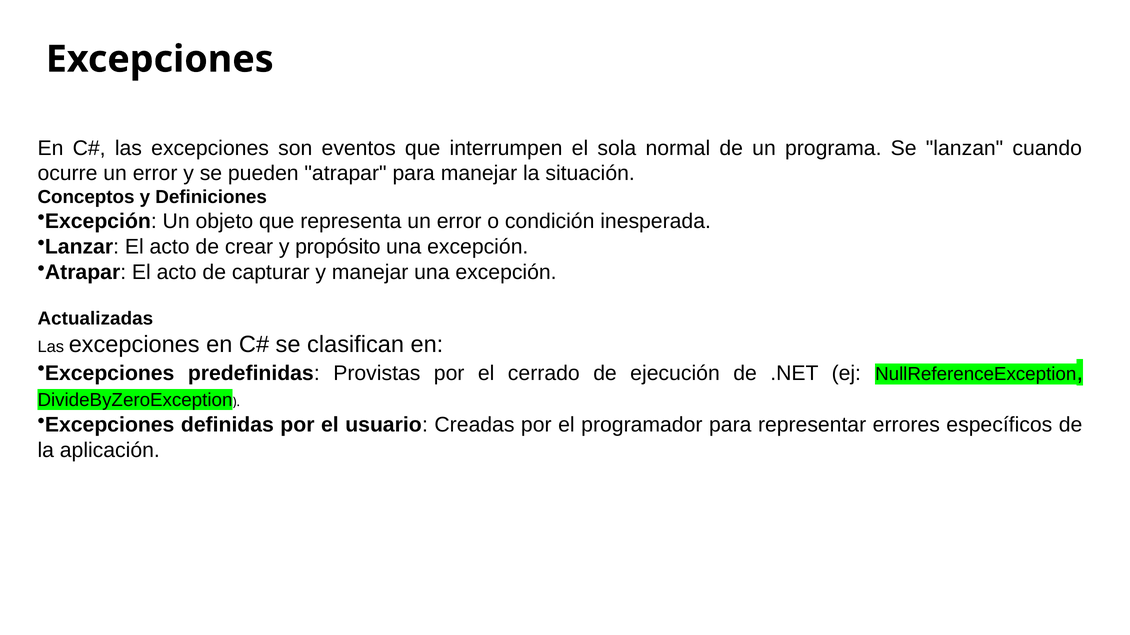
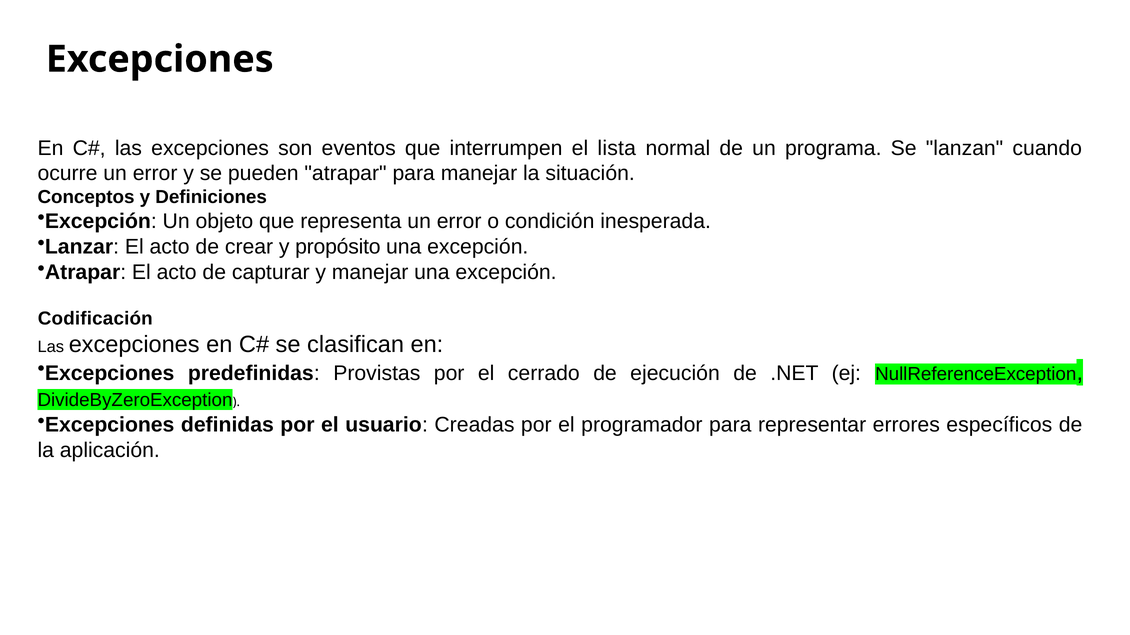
sola: sola -> lista (617, 148)
Actualizadas: Actualizadas -> Codificación (95, 319)
